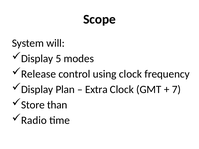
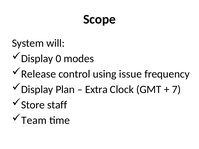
5: 5 -> 0 (58, 59)
using clock: clock -> issue (130, 74)
than: than -> staff (57, 105)
Radio: Radio -> Team (34, 121)
